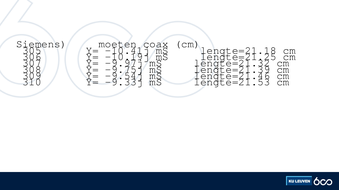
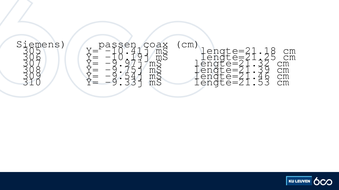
moeten: moeten -> passen (118, 44)
